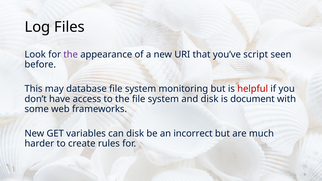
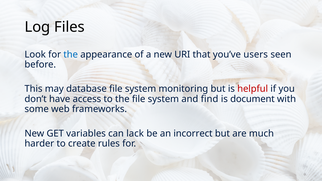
the colour: purple -> blue (71, 54)
script: script -> users (256, 54)
and disk: disk -> find (210, 99)
can disk: disk -> lack (135, 134)
